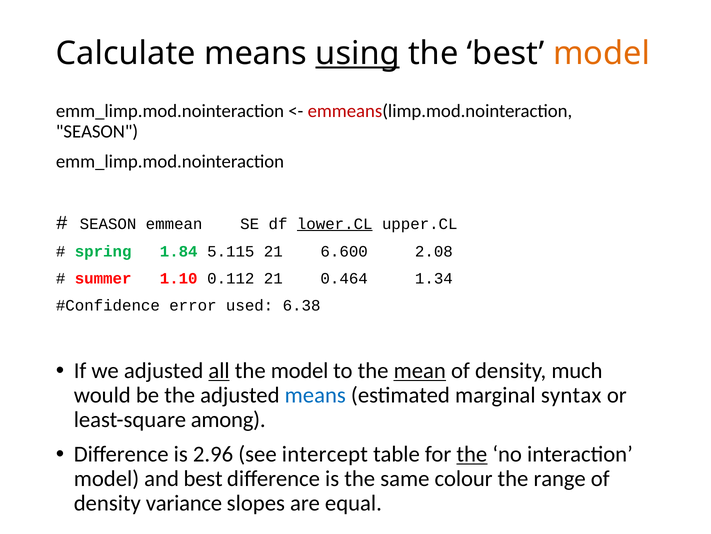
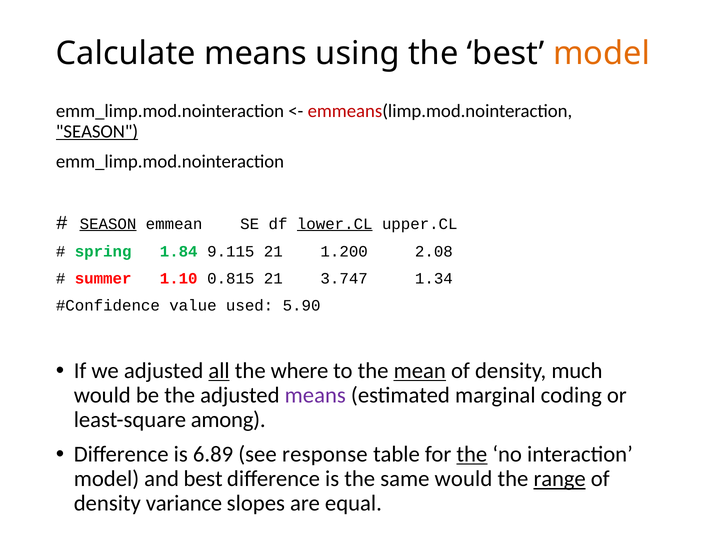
using underline: present -> none (358, 53)
SEASON underline: none -> present (97, 131)
SEASON underline: none -> present (108, 224)
5.115: 5.115 -> 9.115 (231, 251)
6.600: 6.600 -> 1.200 (344, 251)
0.112: 0.112 -> 0.815 (231, 278)
0.464: 0.464 -> 3.747 (344, 278)
error: error -> value (193, 305)
6.38: 6.38 -> 5.90 (302, 305)
the model: model -> where (300, 370)
means colour: blue -> purple (315, 395)
syntax: syntax -> coding (571, 395)
2.96: 2.96 -> 6.89 (213, 454)
intercept: intercept -> response (325, 454)
same colour: colour -> would (463, 478)
range underline: none -> present (560, 478)
